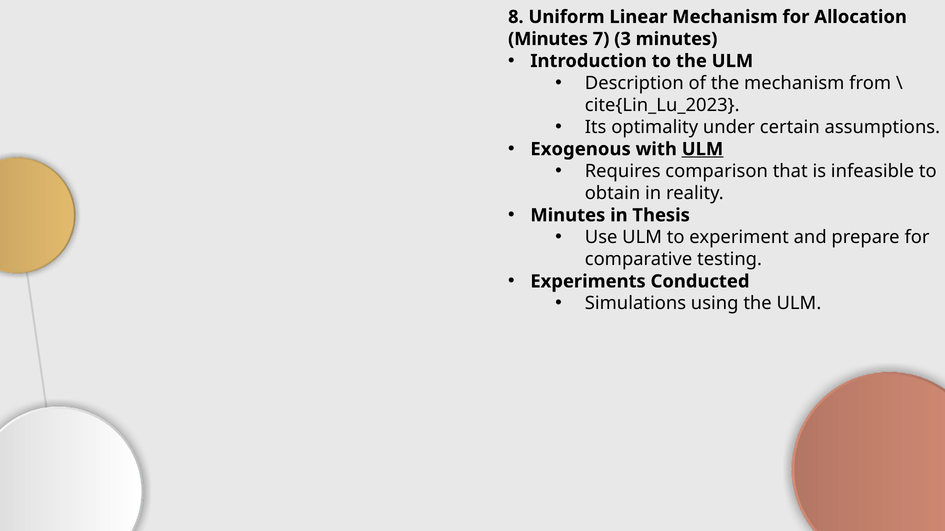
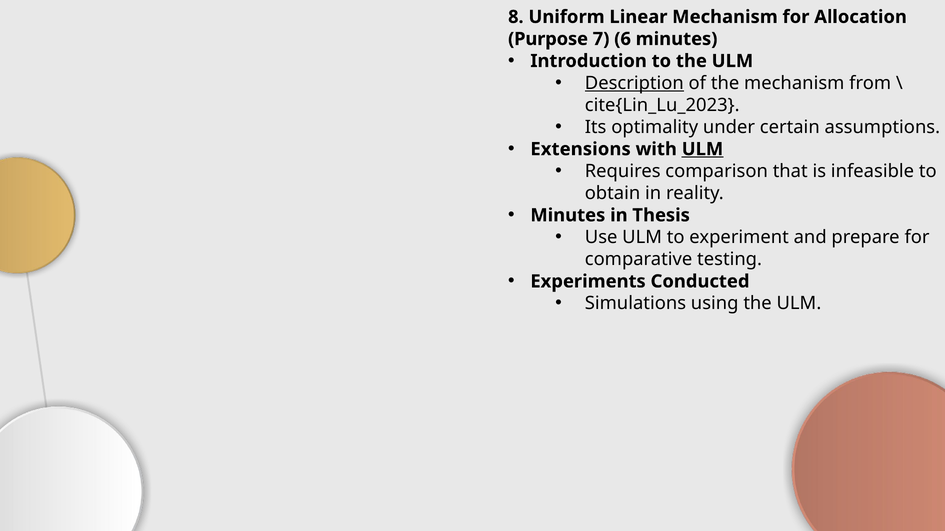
Minutes: Minutes -> Purpose (548, 39)
3: 3 -> 6 (623, 39)
Description underline: none -> present (634, 83)
Exogenous: Exogenous -> Extensions (581, 149)
